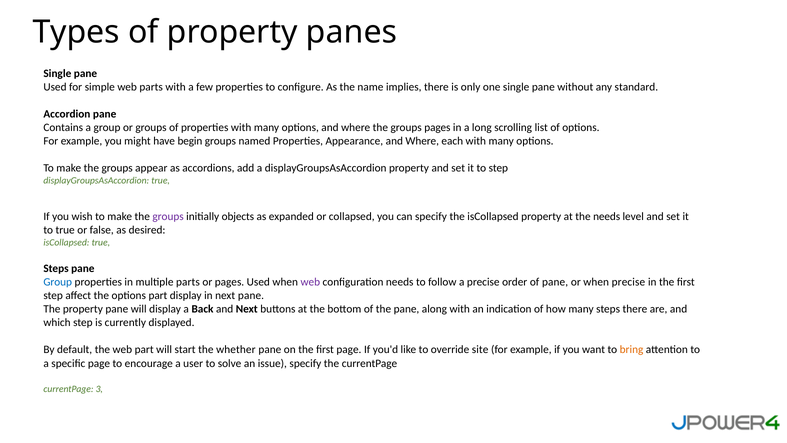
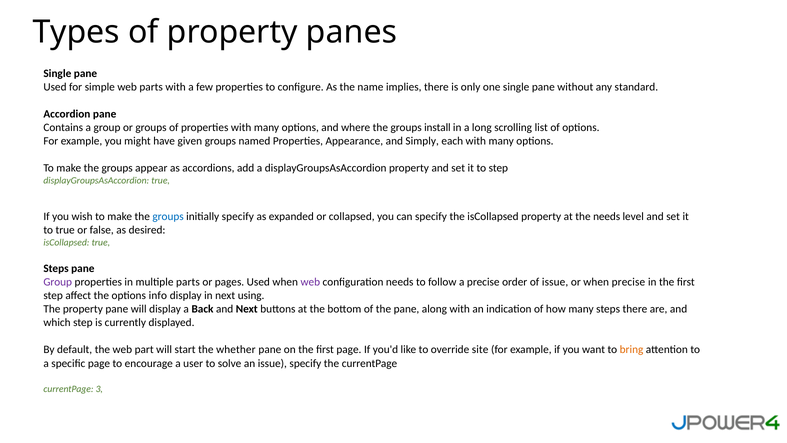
groups pages: pages -> install (437, 128)
begin: begin -> given (190, 141)
Appearance and Where: Where -> Simply (422, 141)
groups colour: purple -> blue (168, 216)
initially objects: objects -> specify (238, 216)
Group colour: blue -> purple (58, 282)
of pane: pane -> issue (555, 282)
options part: part -> info (158, 295)
next pane: pane -> using (251, 295)
